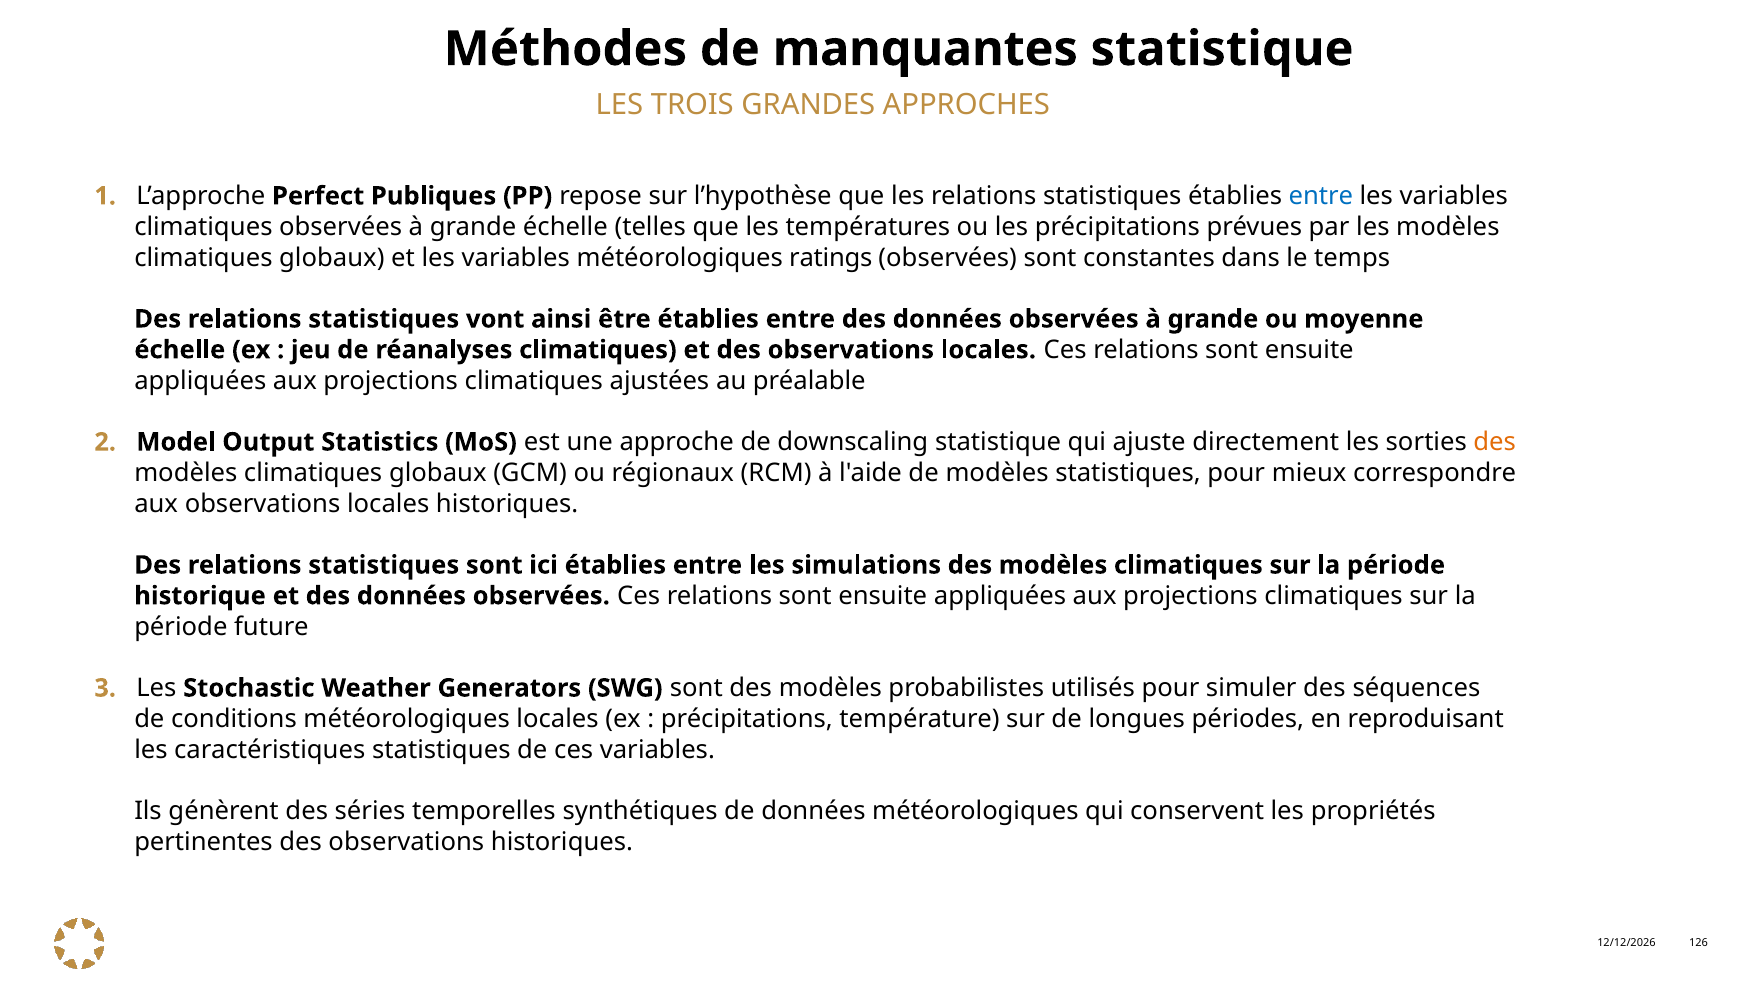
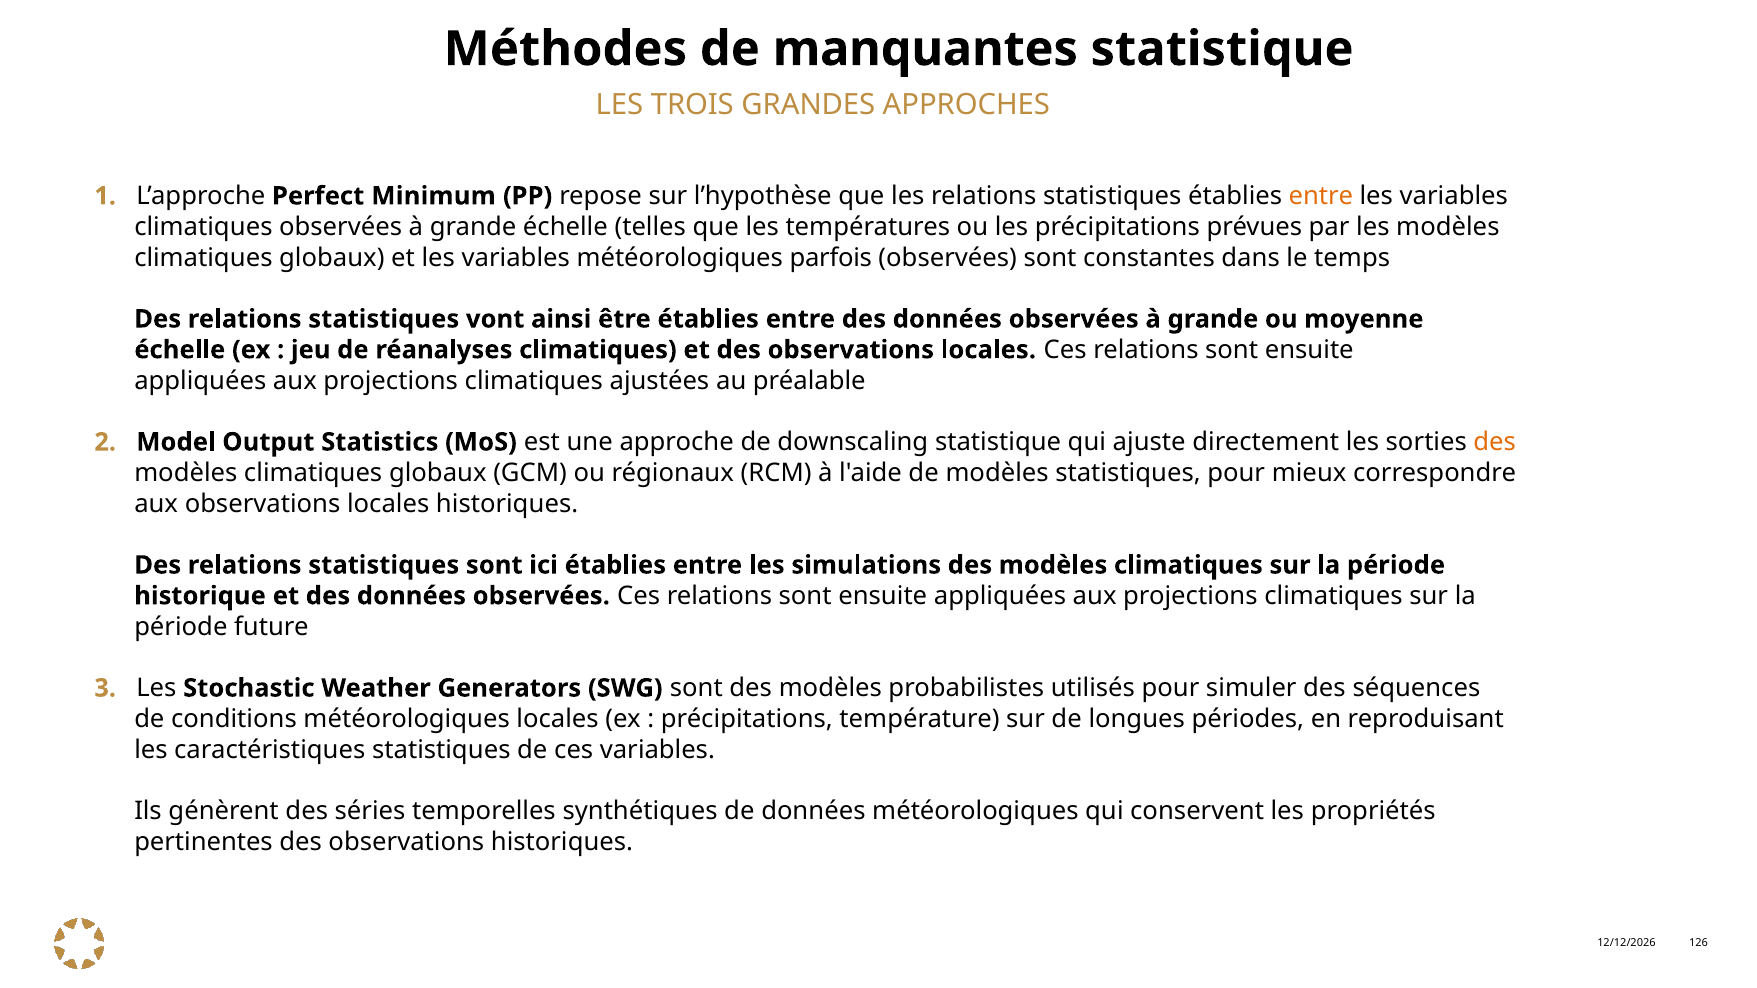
Publiques: Publiques -> Minimum (434, 196)
entre colour: blue -> orange (1321, 196)
ratings: ratings -> parfois (831, 258)
